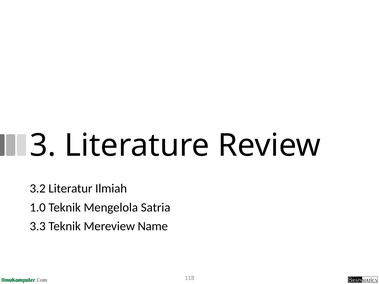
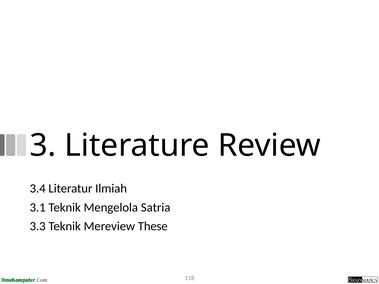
3.2: 3.2 -> 3.4 (38, 189)
1.0: 1.0 -> 3.1 (38, 208)
Name: Name -> These (153, 226)
